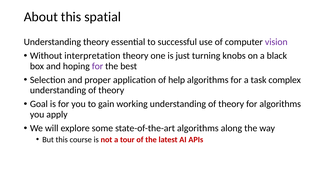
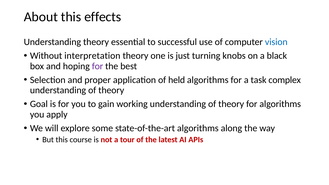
spatial: spatial -> effects (103, 17)
vision colour: purple -> blue (276, 42)
help: help -> held (177, 80)
